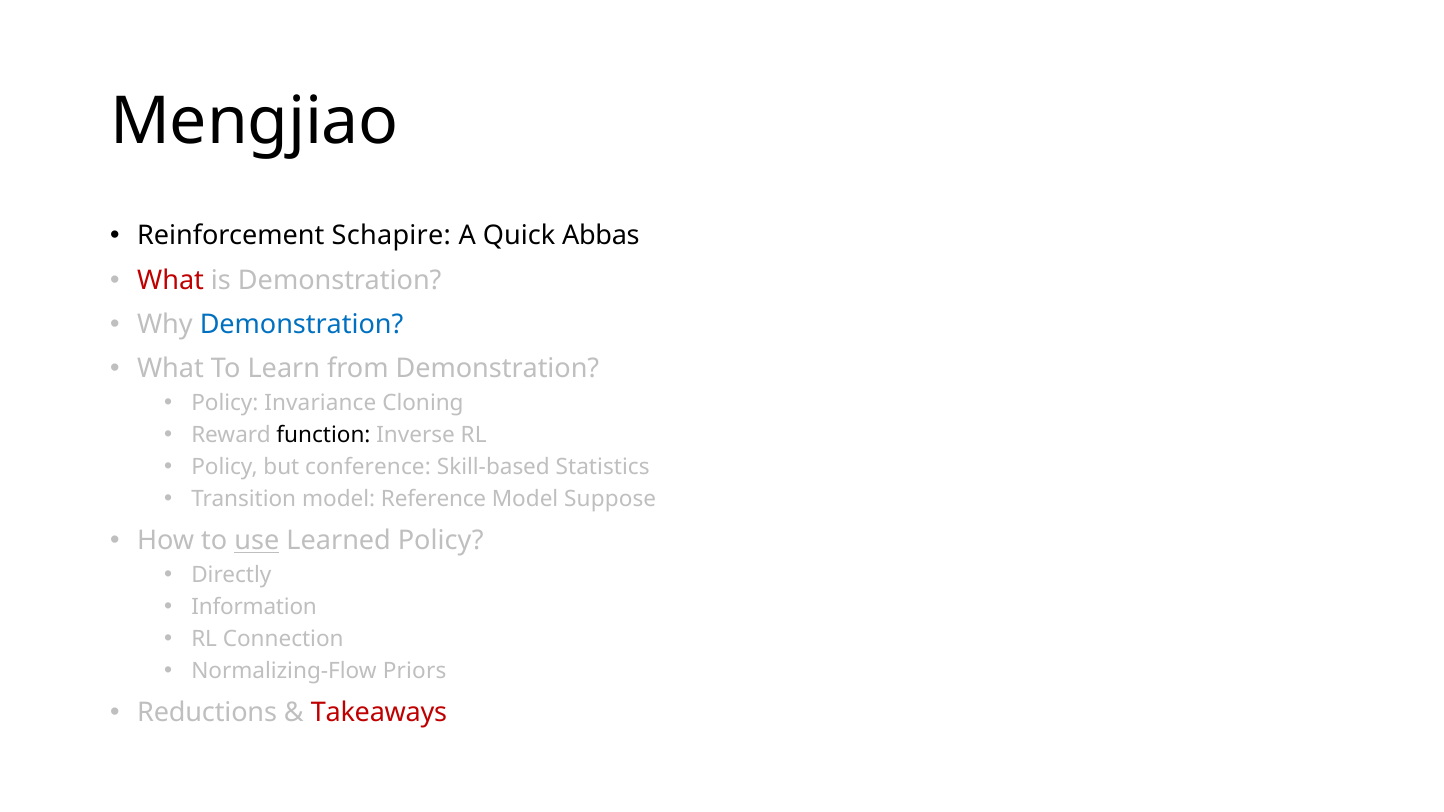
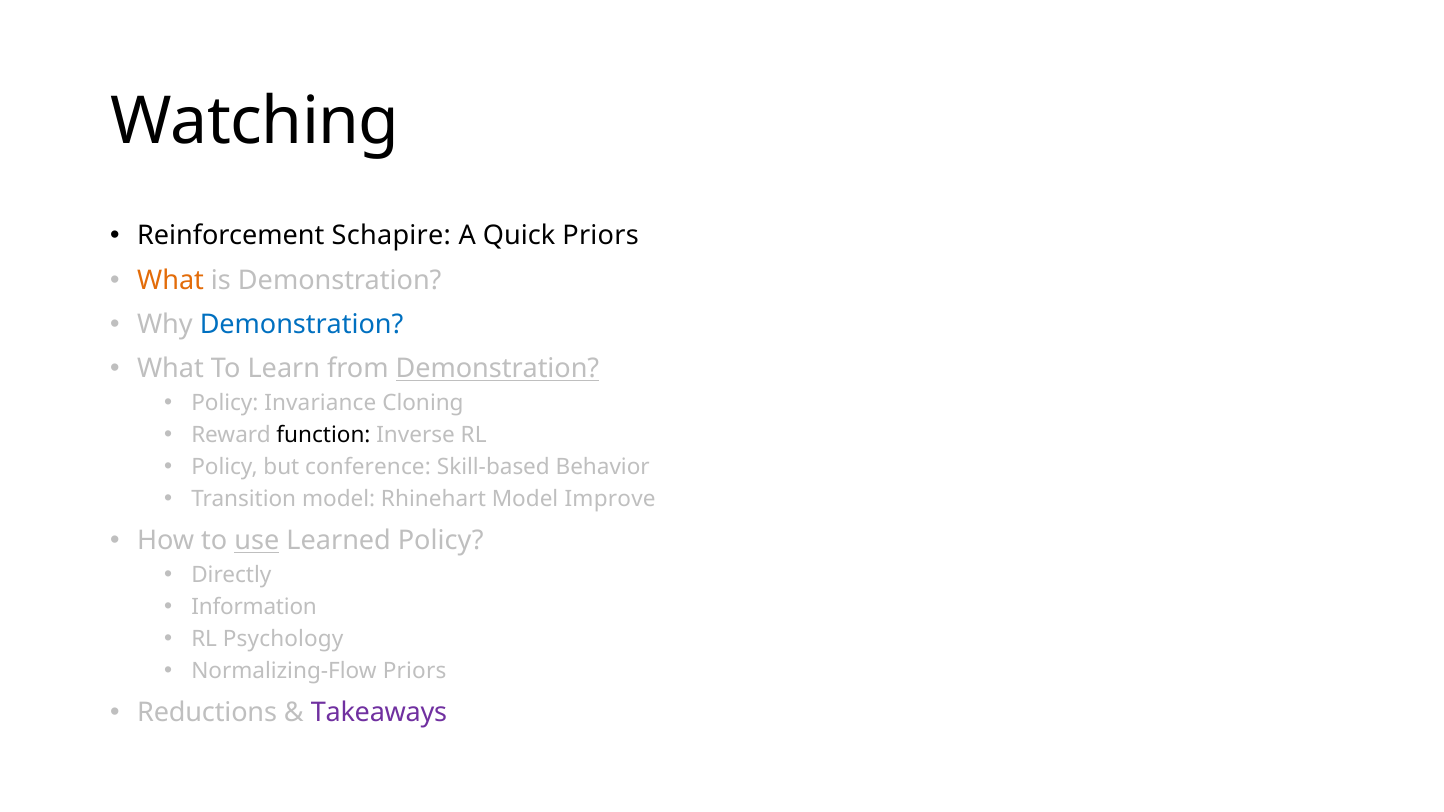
Mengjiao: Mengjiao -> Watching (255, 121)
Quick Abbas: Abbas -> Priors (601, 236)
What colour: red -> orange (171, 280)
Demonstration underline: none -> present (497, 369)
Statistics: Statistics -> Behavior (603, 467)
Reference: Reference -> Rhinehart (433, 499)
Suppose: Suppose -> Improve (610, 499)
Connection: Connection -> Psychology (283, 639)
Takeaways colour: red -> purple (379, 713)
